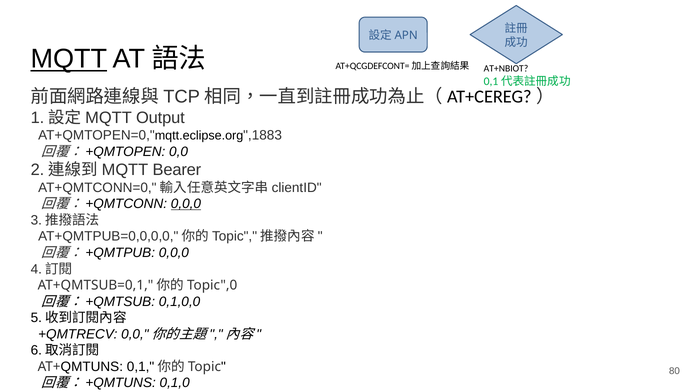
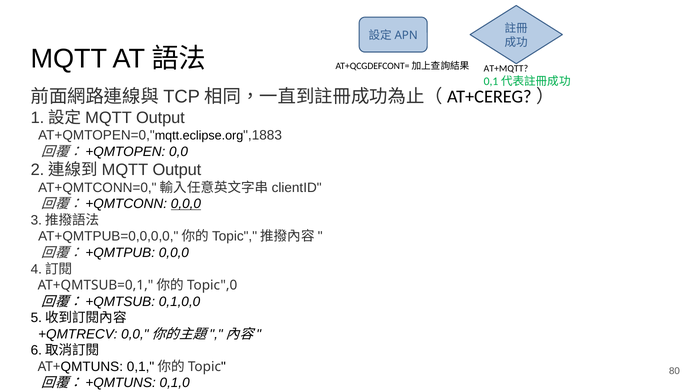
MQTT underline: present -> none (69, 59)
AT+NBIOT: AT+NBIOT -> AT+MQTT (506, 69)
Bearer: Bearer -> Output (177, 170)
